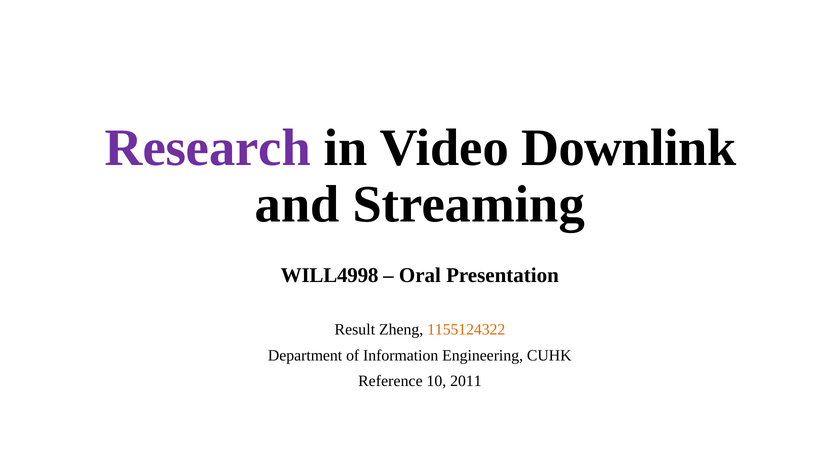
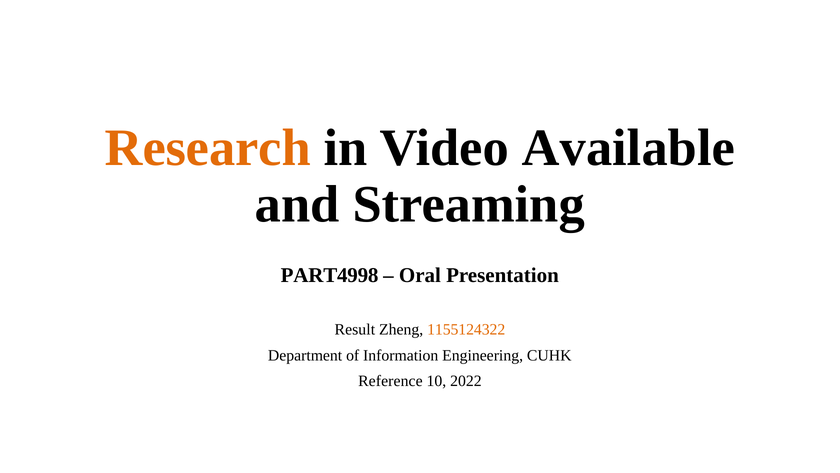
Research colour: purple -> orange (208, 148)
Downlink: Downlink -> Available (628, 148)
WILL4998: WILL4998 -> PART4998 (330, 275)
2011: 2011 -> 2022 (466, 381)
